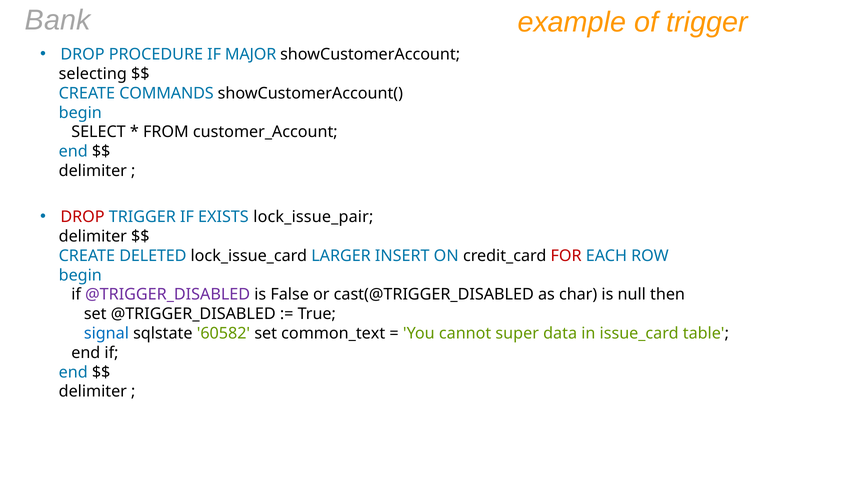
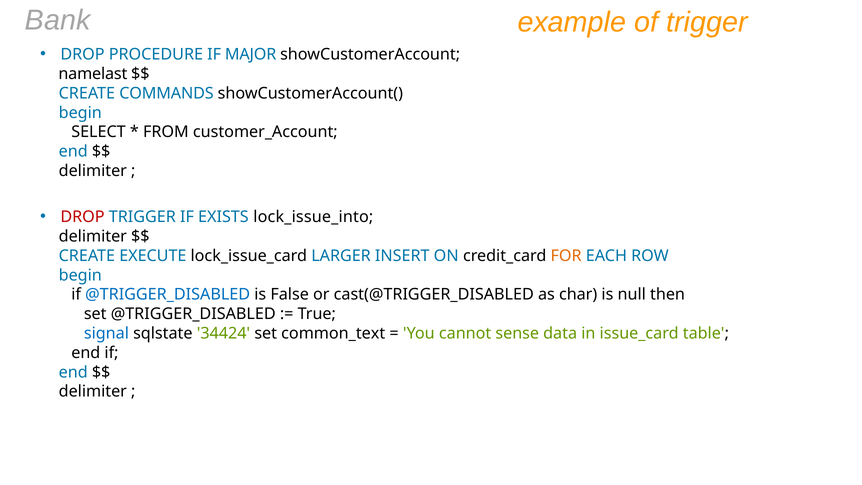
selecting: selecting -> namelast (93, 74)
lock_issue_pair: lock_issue_pair -> lock_issue_into (313, 217)
DELETED: DELETED -> EXECUTE (153, 256)
FOR colour: red -> orange (566, 256)
@TRIGGER_DISABLED colour: purple -> blue (168, 295)
60582: 60582 -> 34424 (223, 333)
super: super -> sense (517, 333)
